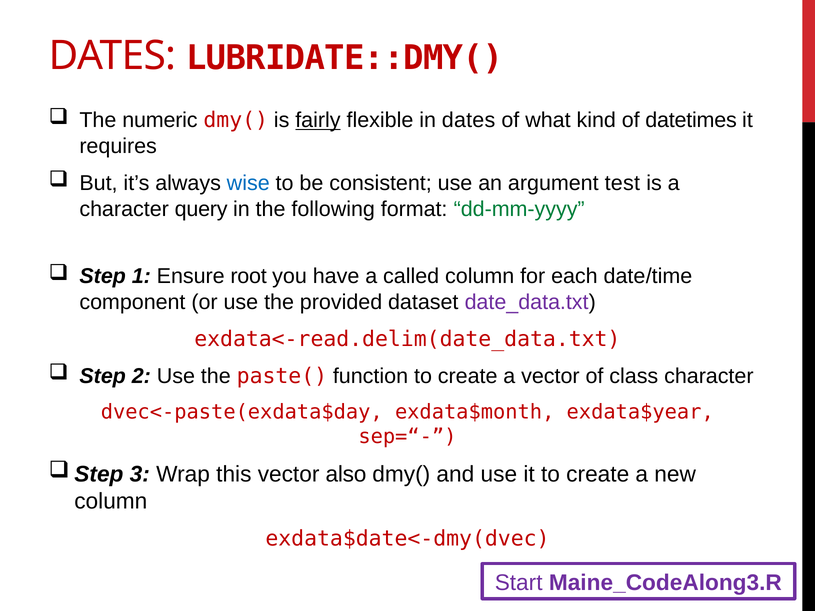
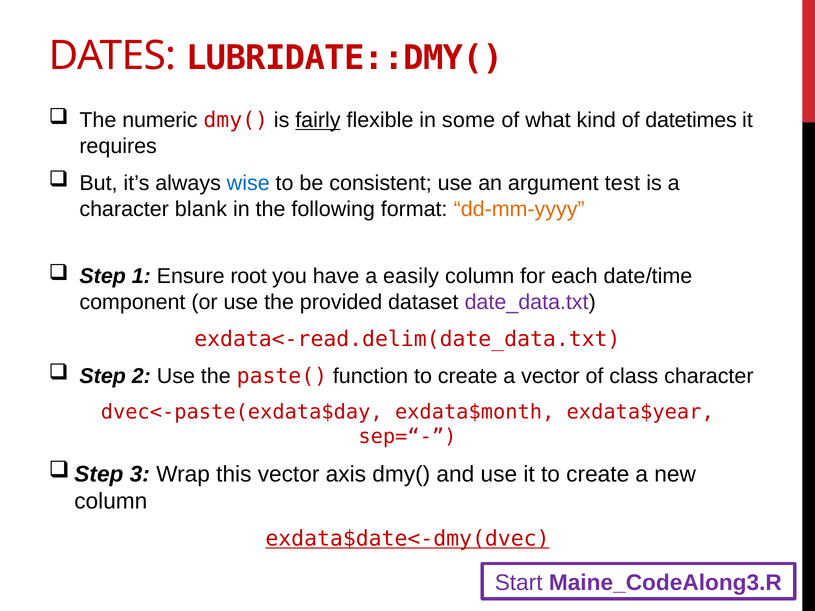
in dates: dates -> some (469, 120)
query: query -> blank (201, 209)
dd-mm-yyyy colour: green -> orange (519, 209)
called: called -> easily (411, 277)
also: also -> axis (346, 474)
exdata$date<-dmy(dvec underline: none -> present (407, 539)
